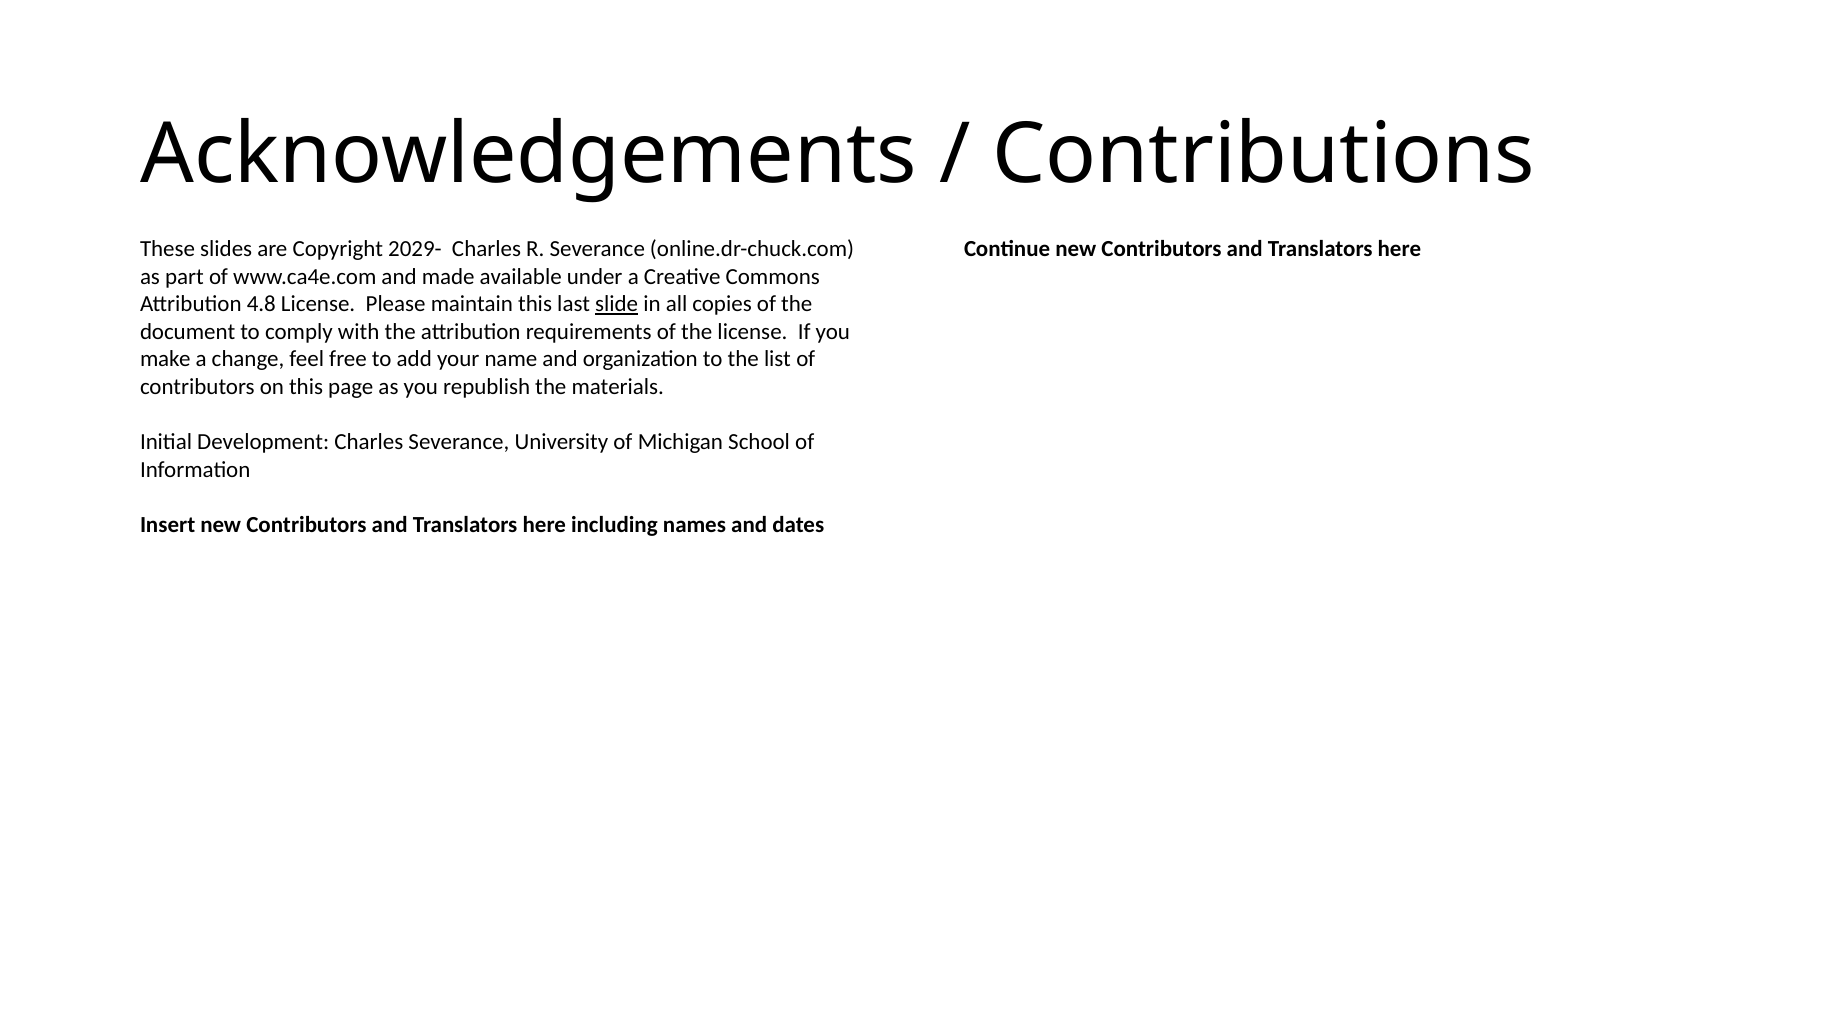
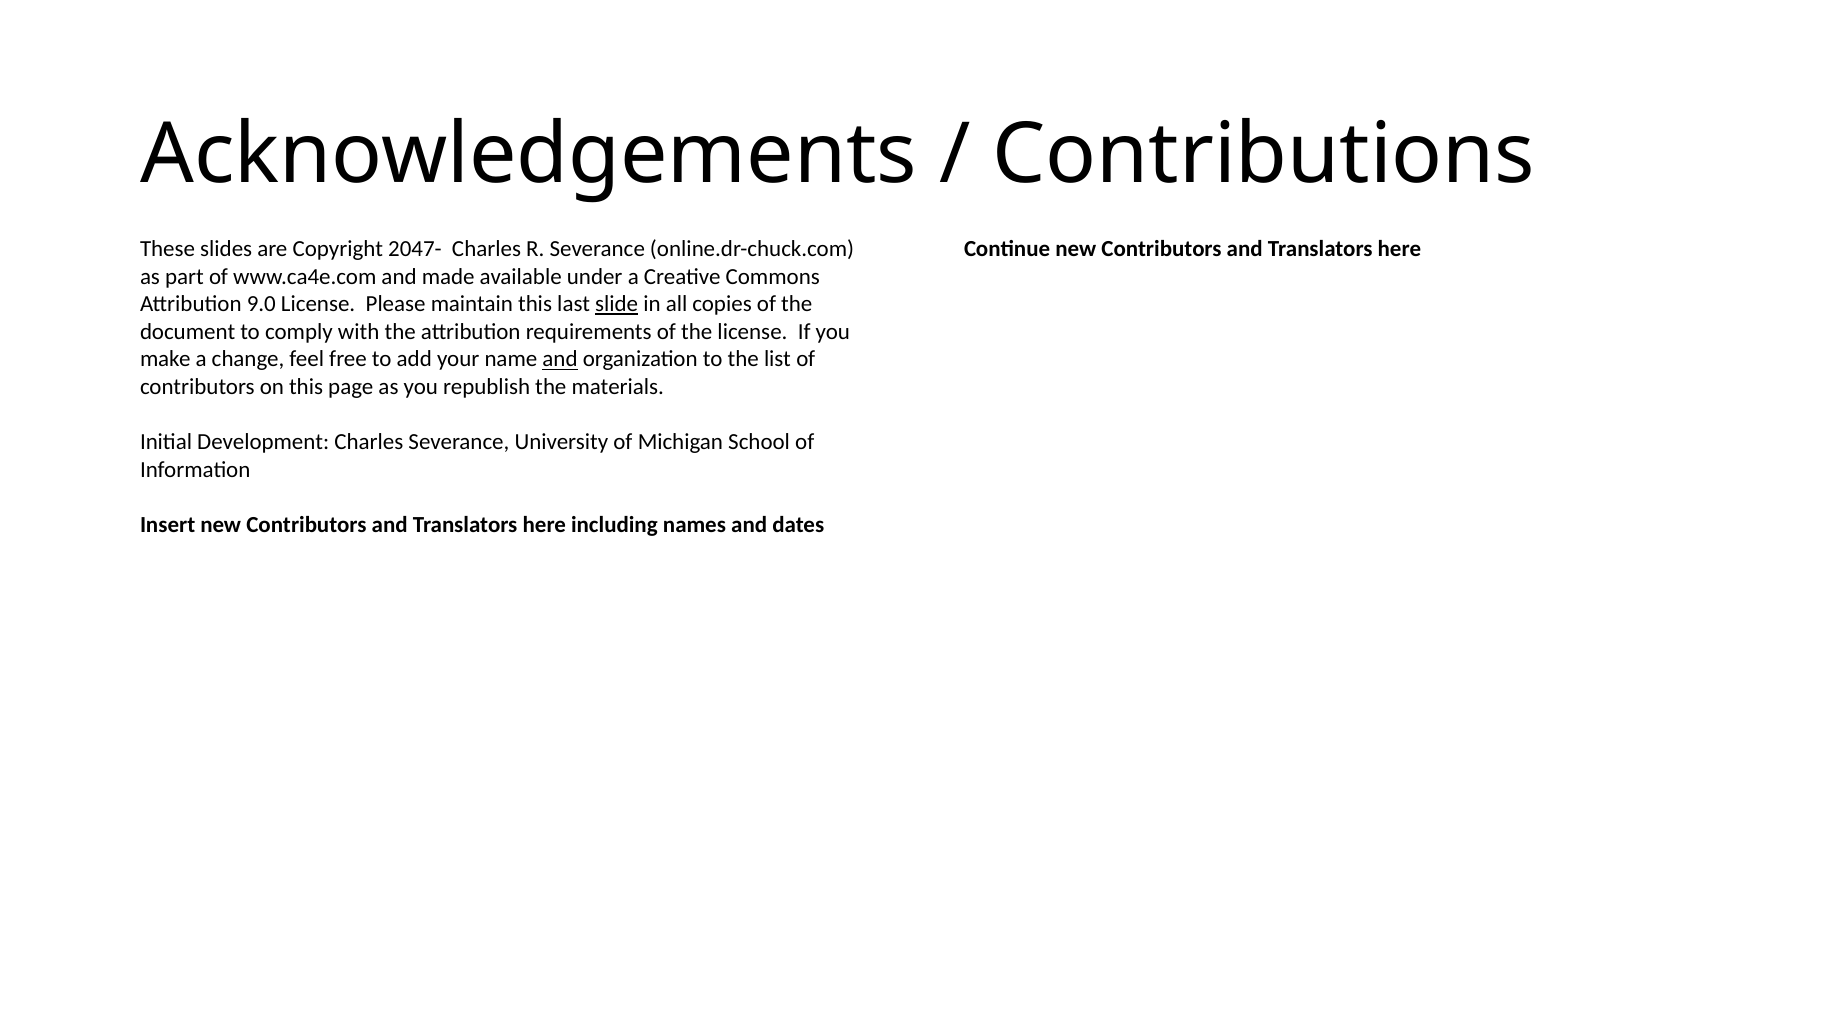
2029-: 2029- -> 2047- (415, 249)
4.8: 4.8 -> 9.0 (261, 304)
and underline: none -> present (560, 359)
